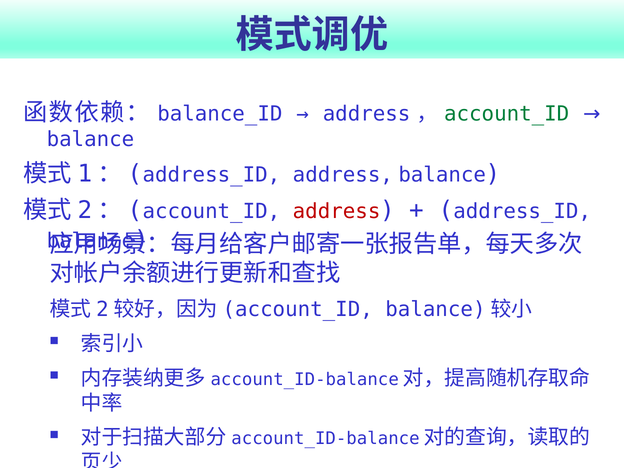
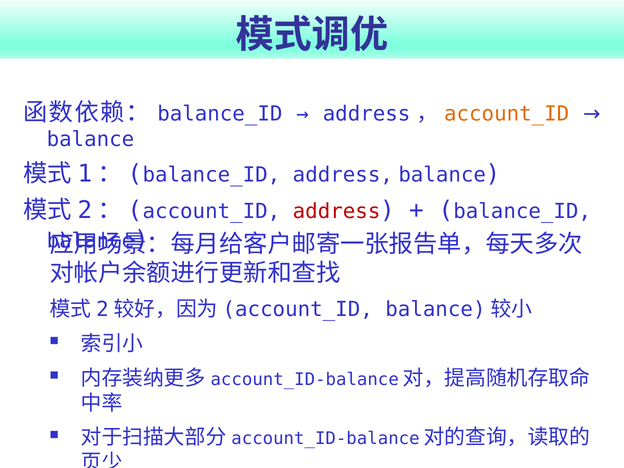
account_ID colour: green -> orange (507, 114)
address_ID: address_ID -> balance_ID (211, 175)
address_ID: address_ID -> balance_ID (522, 212)
